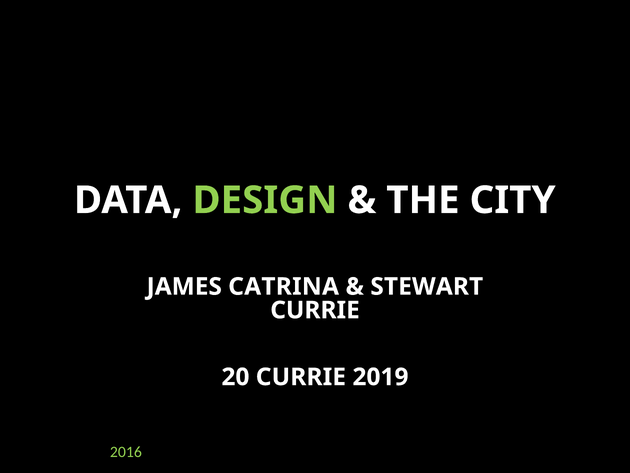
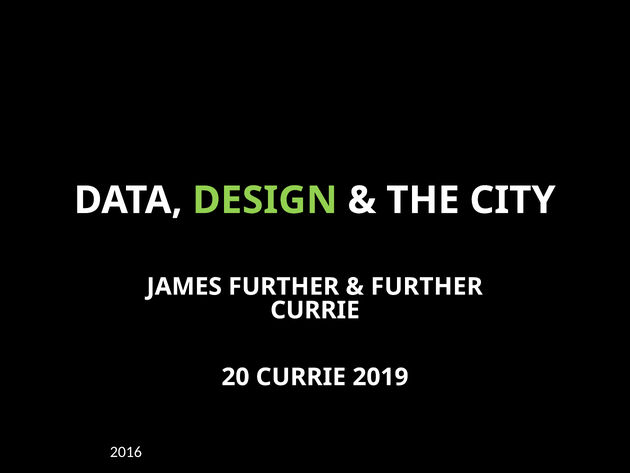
JAMES CATRINA: CATRINA -> FURTHER (284, 286)
STEWART: STEWART -> FURTHER (427, 286)
2016 colour: light green -> white (126, 452)
